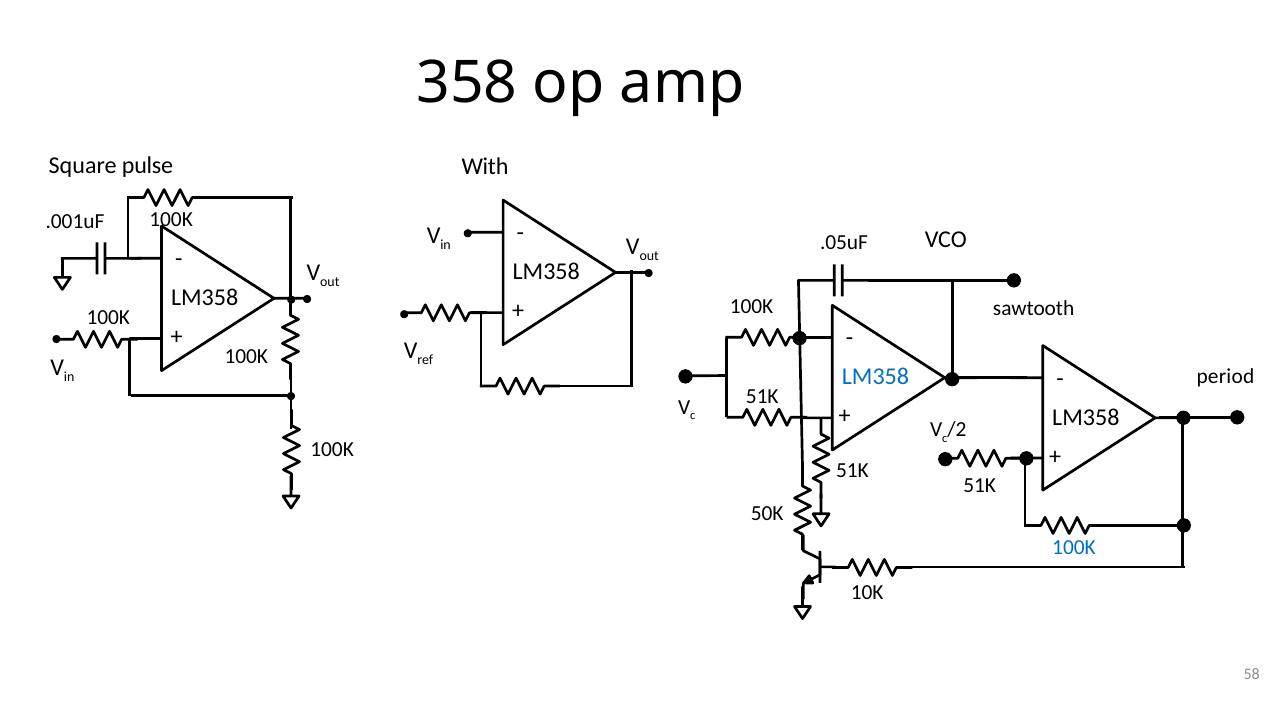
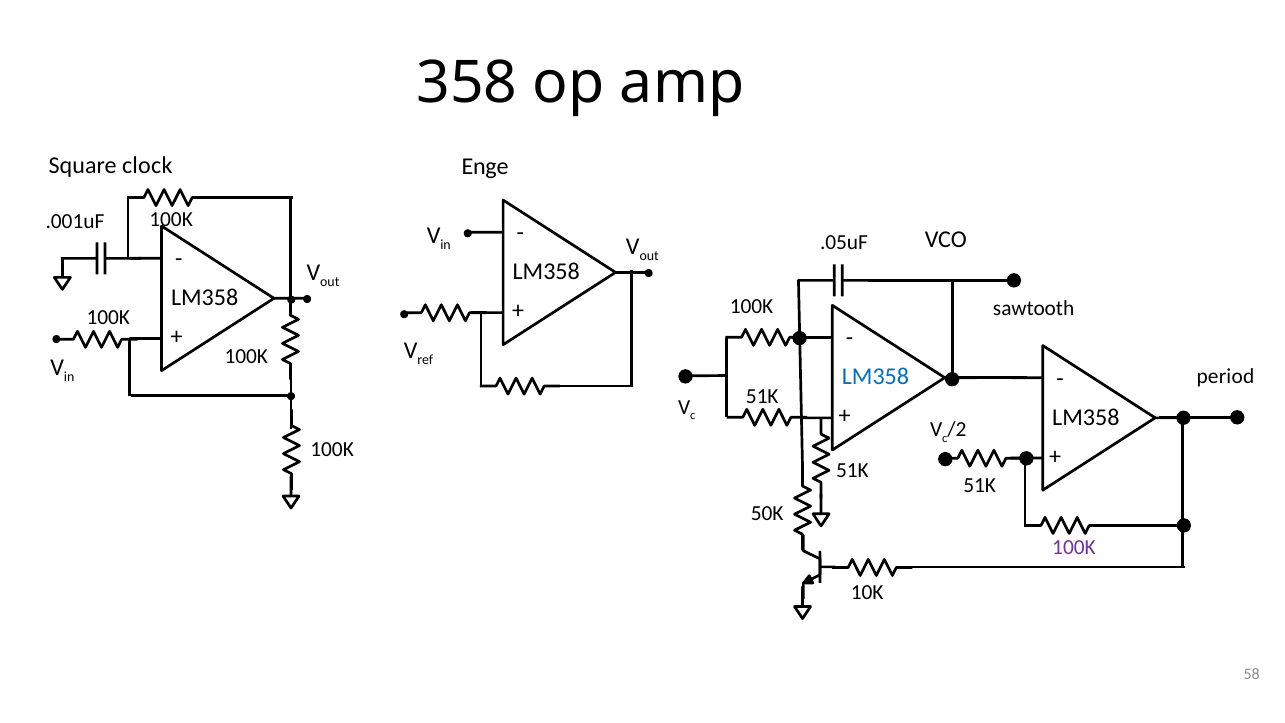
pulse: pulse -> clock (147, 165)
With: With -> Enge (485, 166)
100K colour: blue -> purple (1074, 547)
